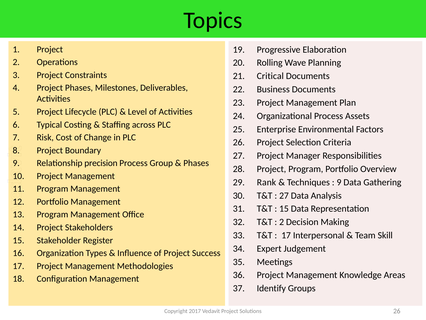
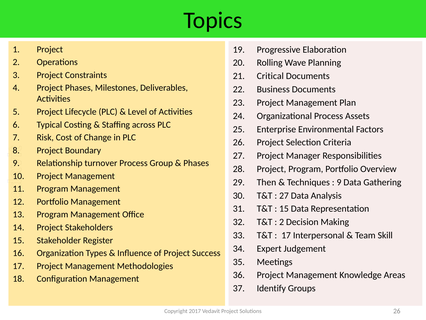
precision: precision -> turnover (101, 163)
Rank: Rank -> Then (267, 182)
